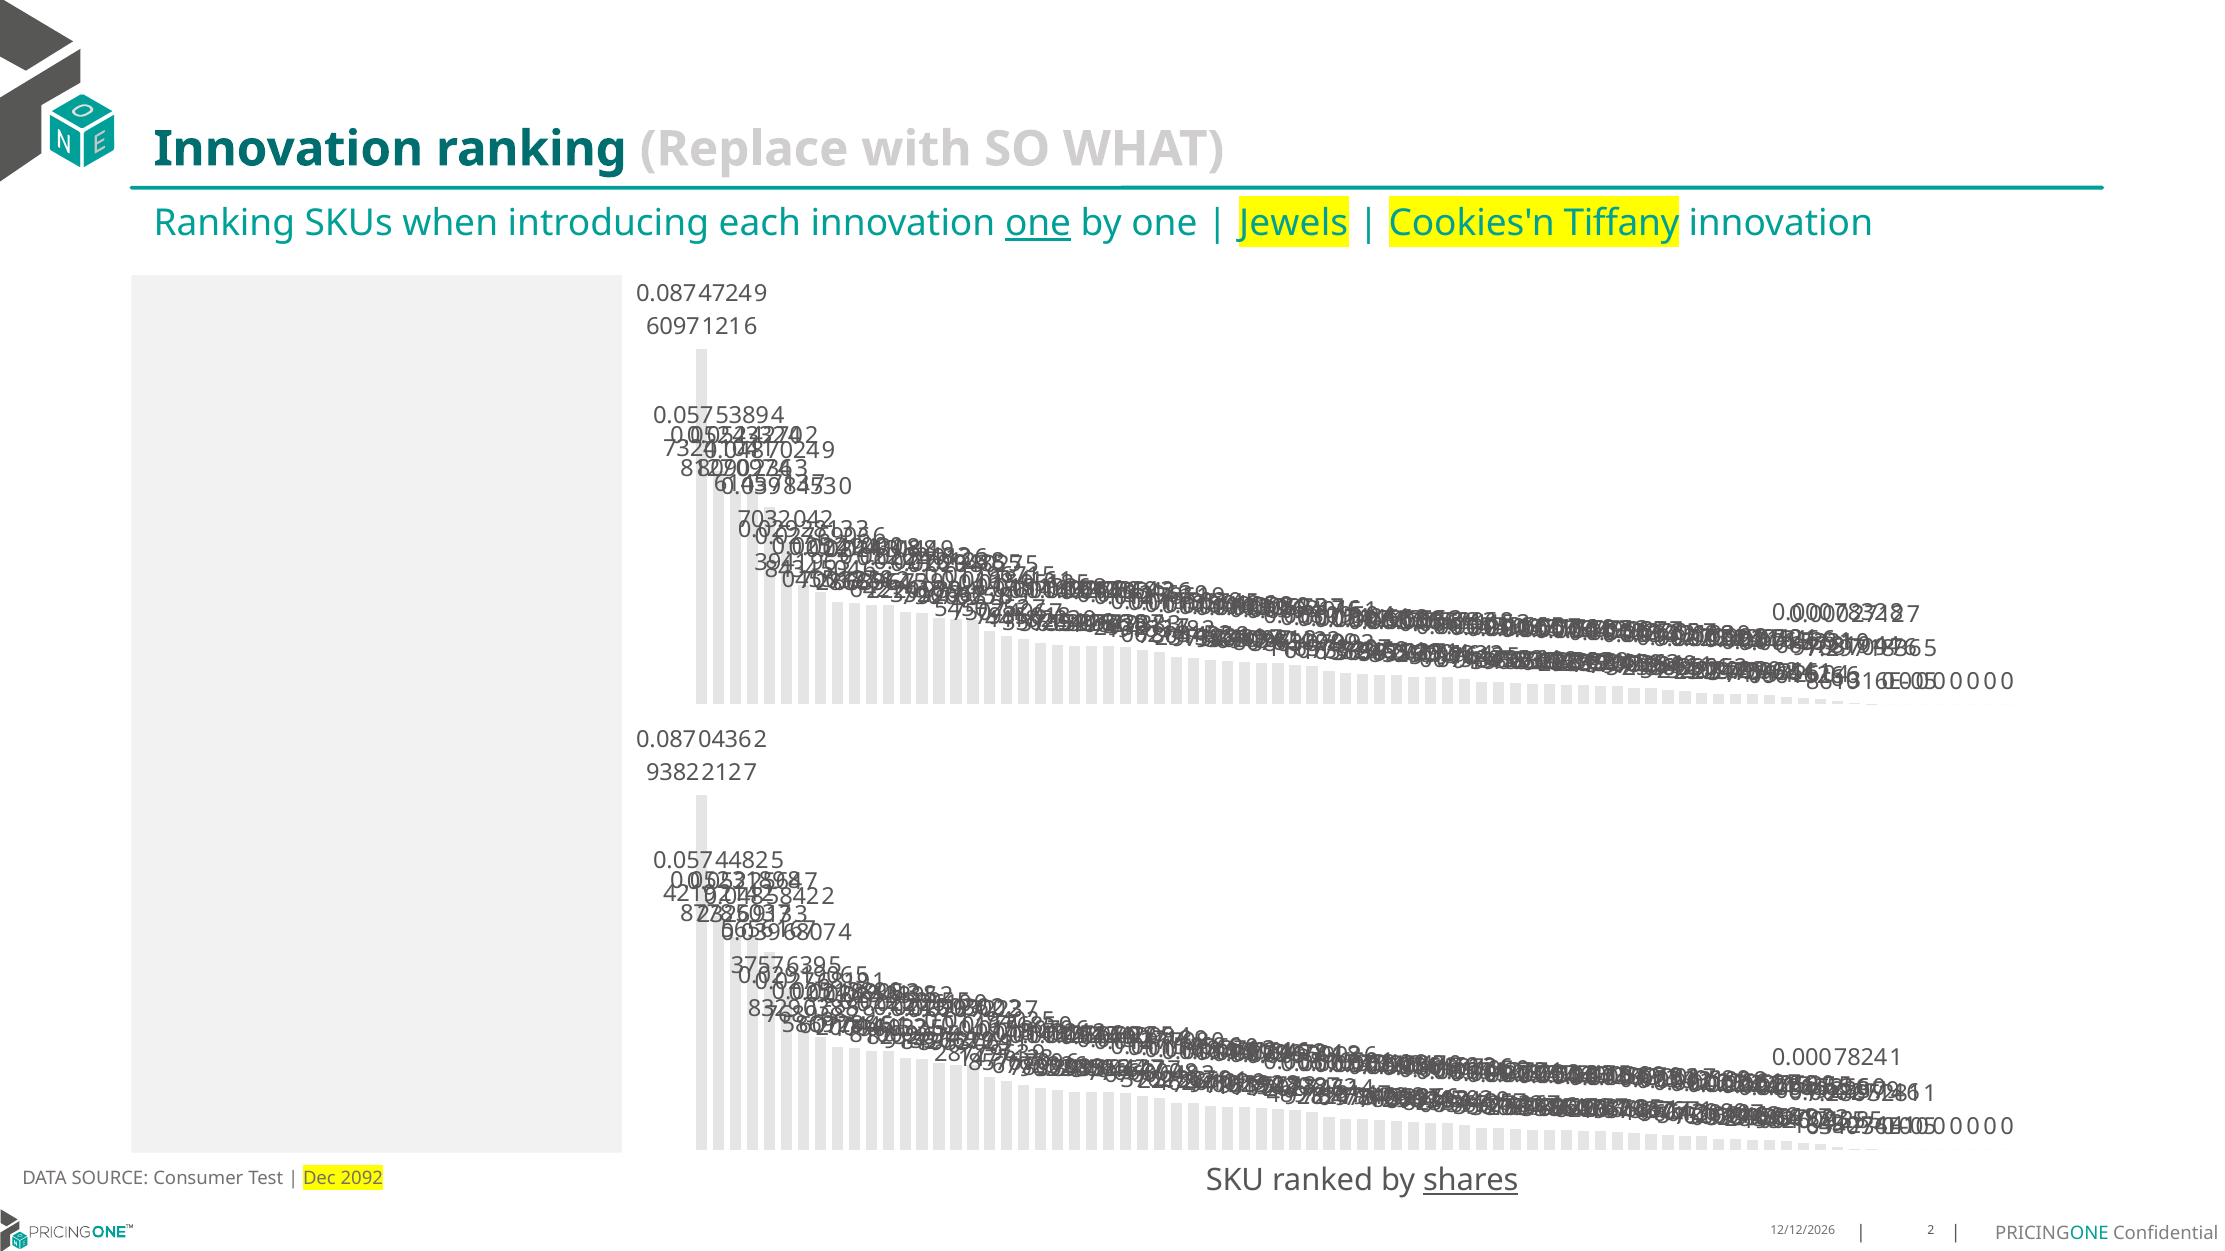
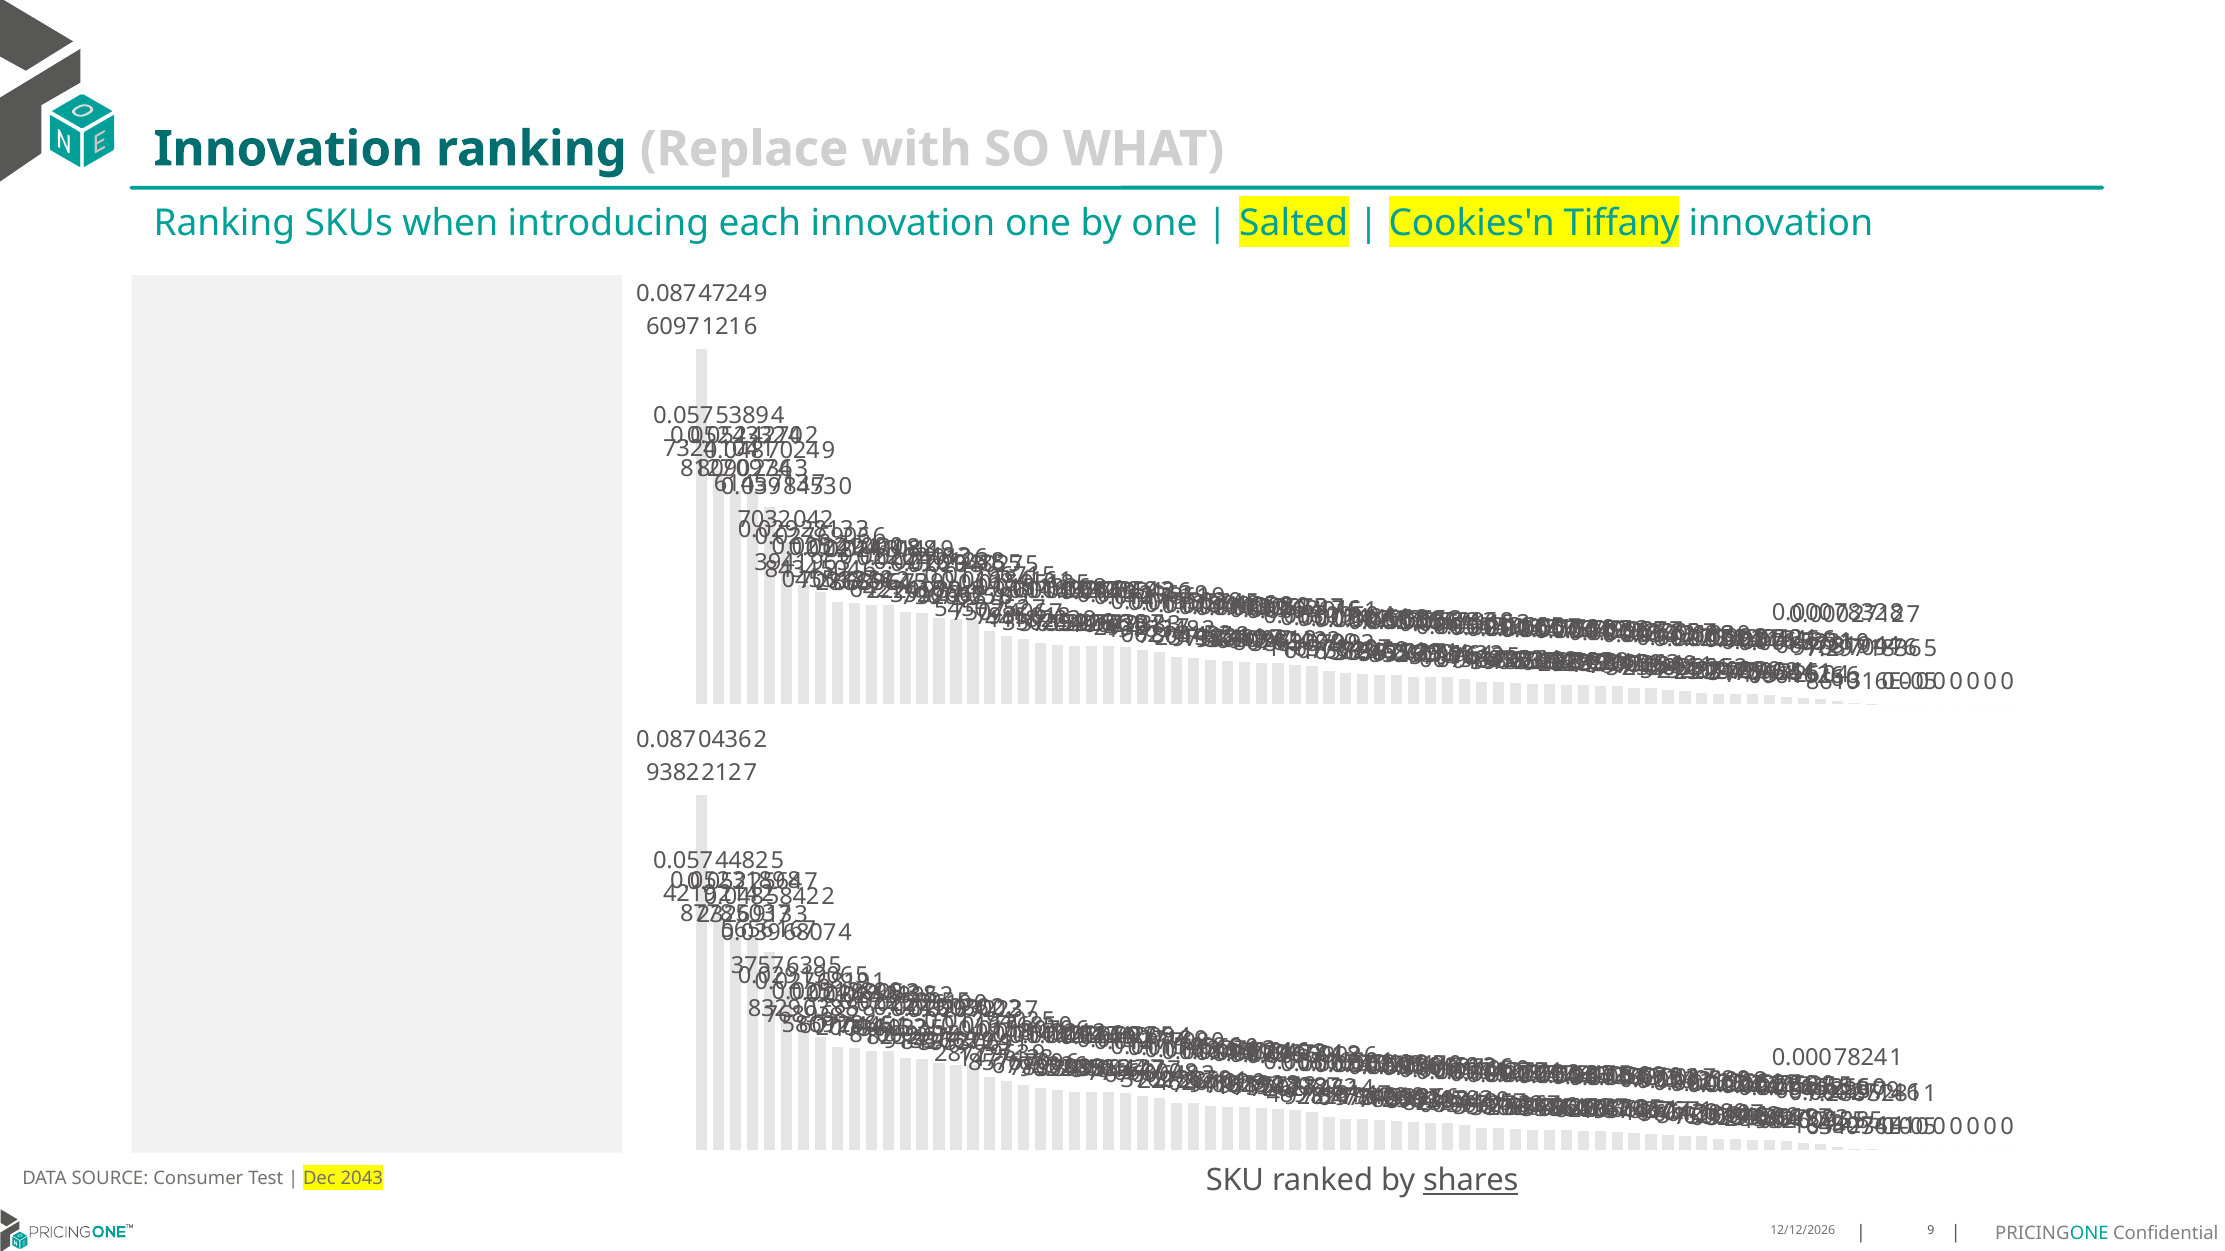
one underline: present -> none (1038, 224)
Jewels: Jewels -> Salted (1294, 224)
2092: 2092 -> 2043 (362, 1179)
2: 2 -> 9 (1931, 1231)
